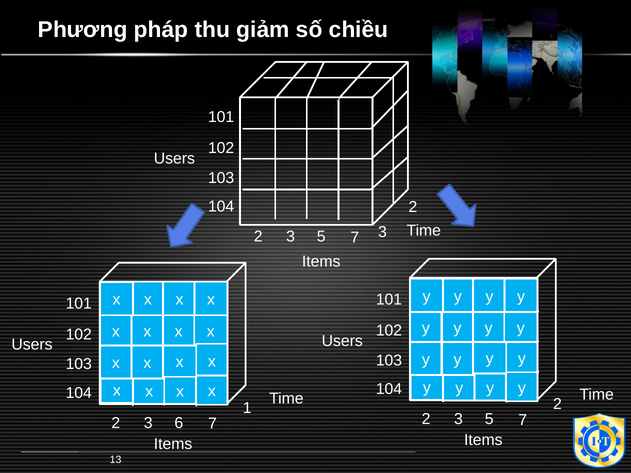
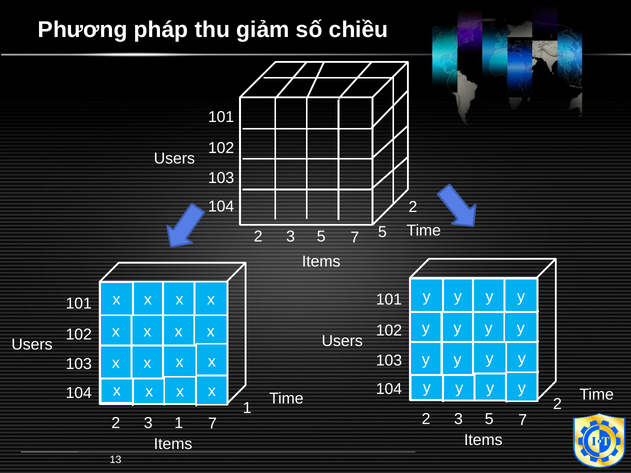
7 3: 3 -> 5 (382, 232)
3 6: 6 -> 1 (179, 423)
